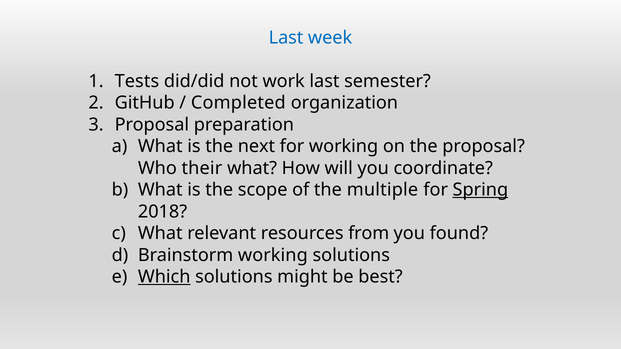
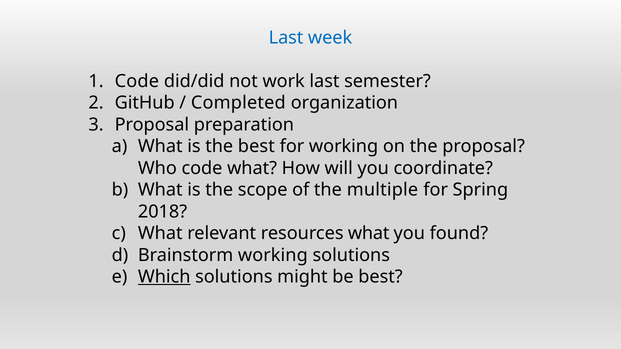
Tests: Tests -> Code (137, 81)
the next: next -> best (256, 147)
Who their: their -> code (202, 168)
Spring underline: present -> none (480, 190)
resources from: from -> what (369, 234)
